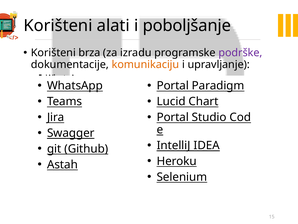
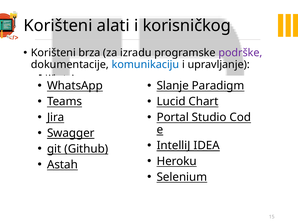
poboljšanje: poboljšanje -> korisničkog (187, 26)
komunikaciju colour: orange -> blue (145, 64)
Portal: Portal -> Slanje (173, 86)
